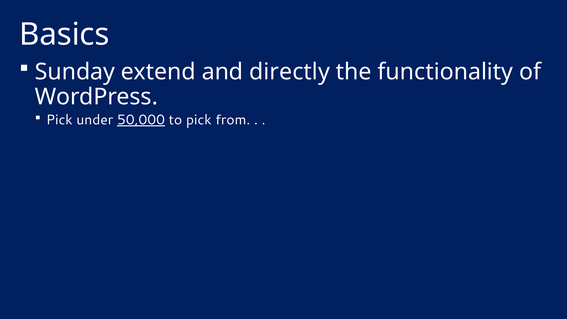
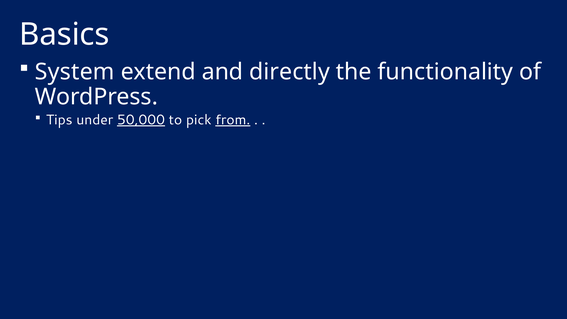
Sunday: Sunday -> System (75, 72)
Pick: Pick -> Tips (59, 120)
from underline: none -> present (233, 120)
